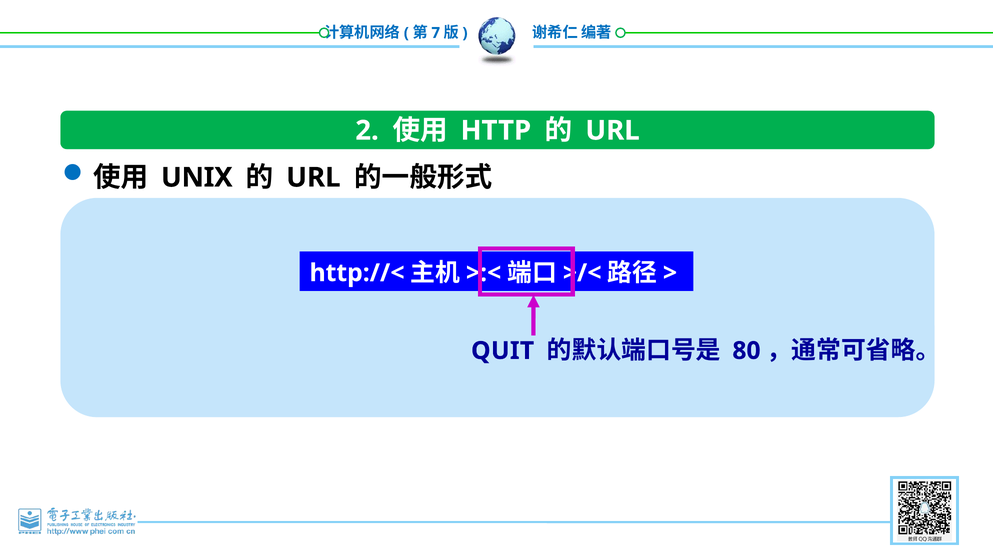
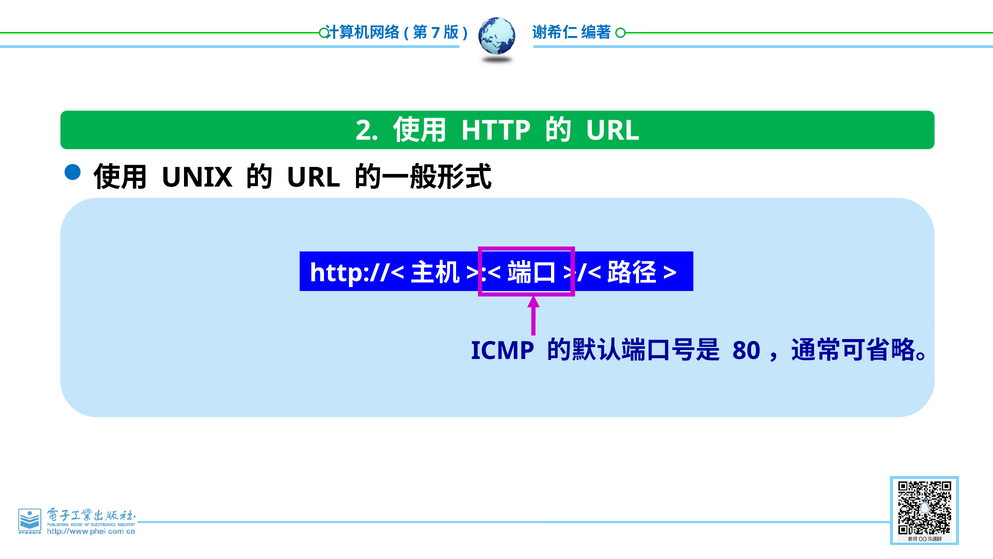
QUIT: QUIT -> ICMP (503, 351)
